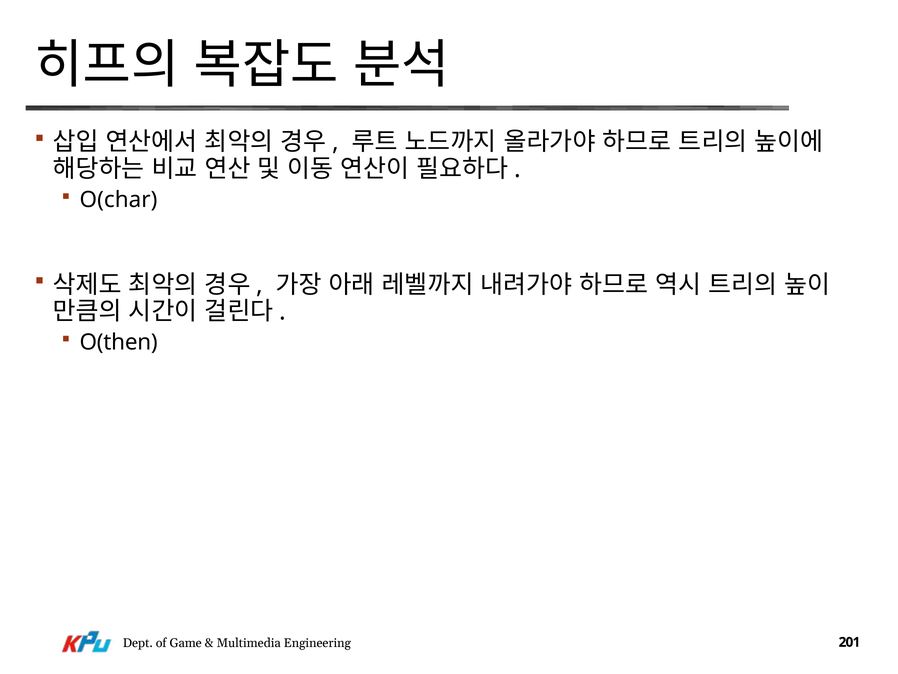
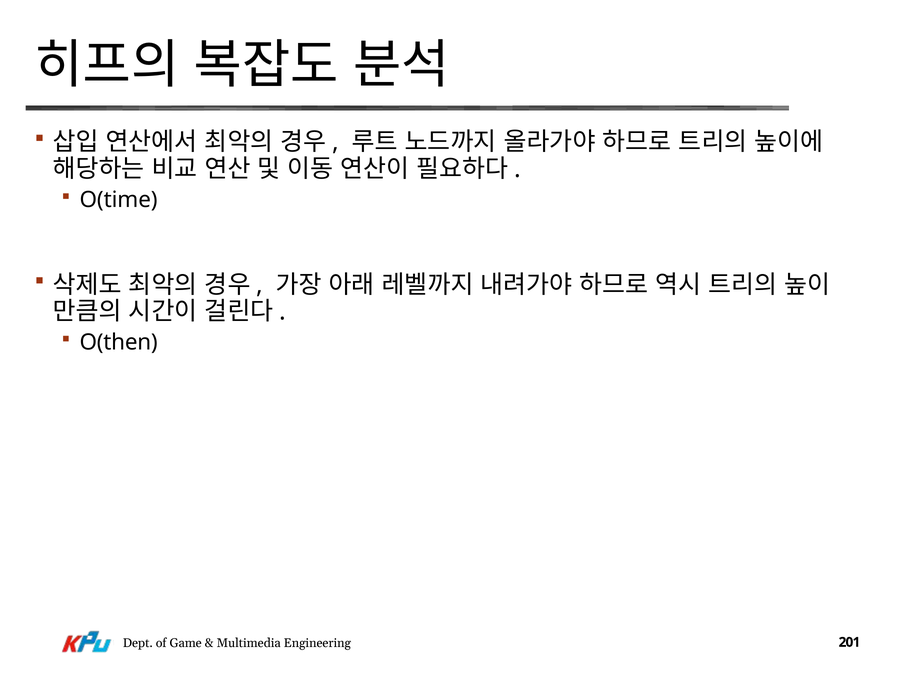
O(char: O(char -> O(time (119, 200)
